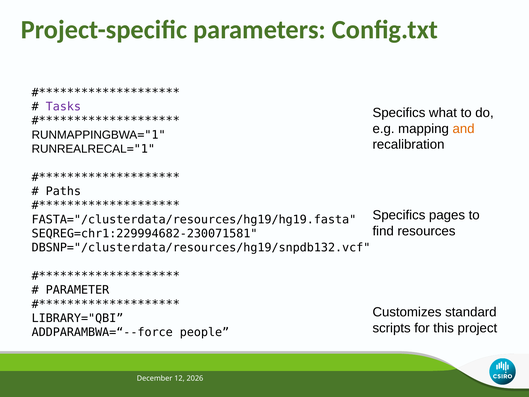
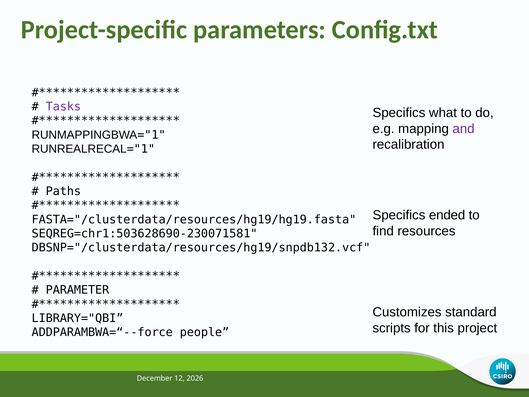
and colour: orange -> purple (464, 129)
pages: pages -> ended (447, 215)
SEQREG=chr1:229994682-230071581: SEQREG=chr1:229994682-230071581 -> SEQREG=chr1:503628690-230071581 (145, 233)
